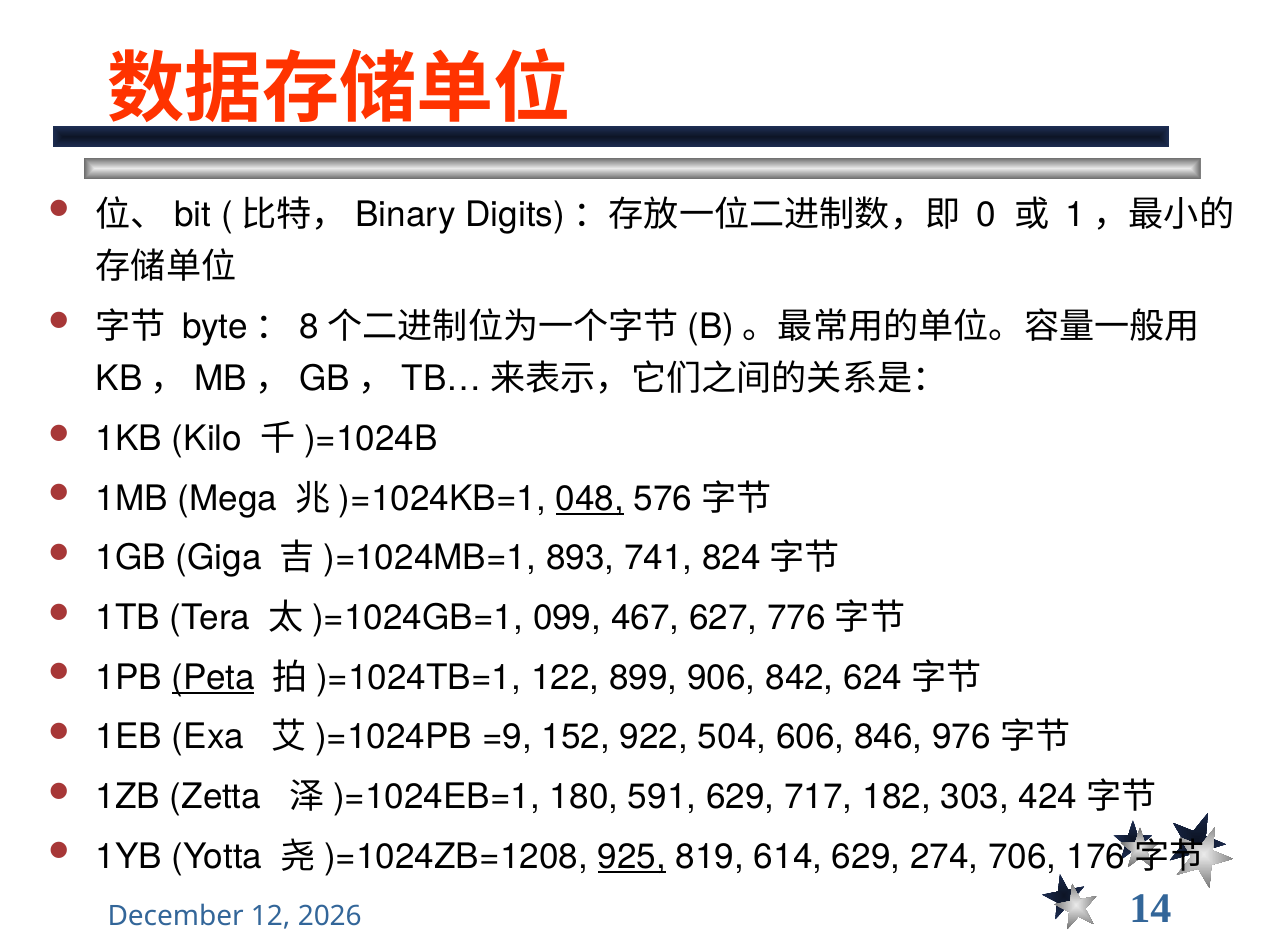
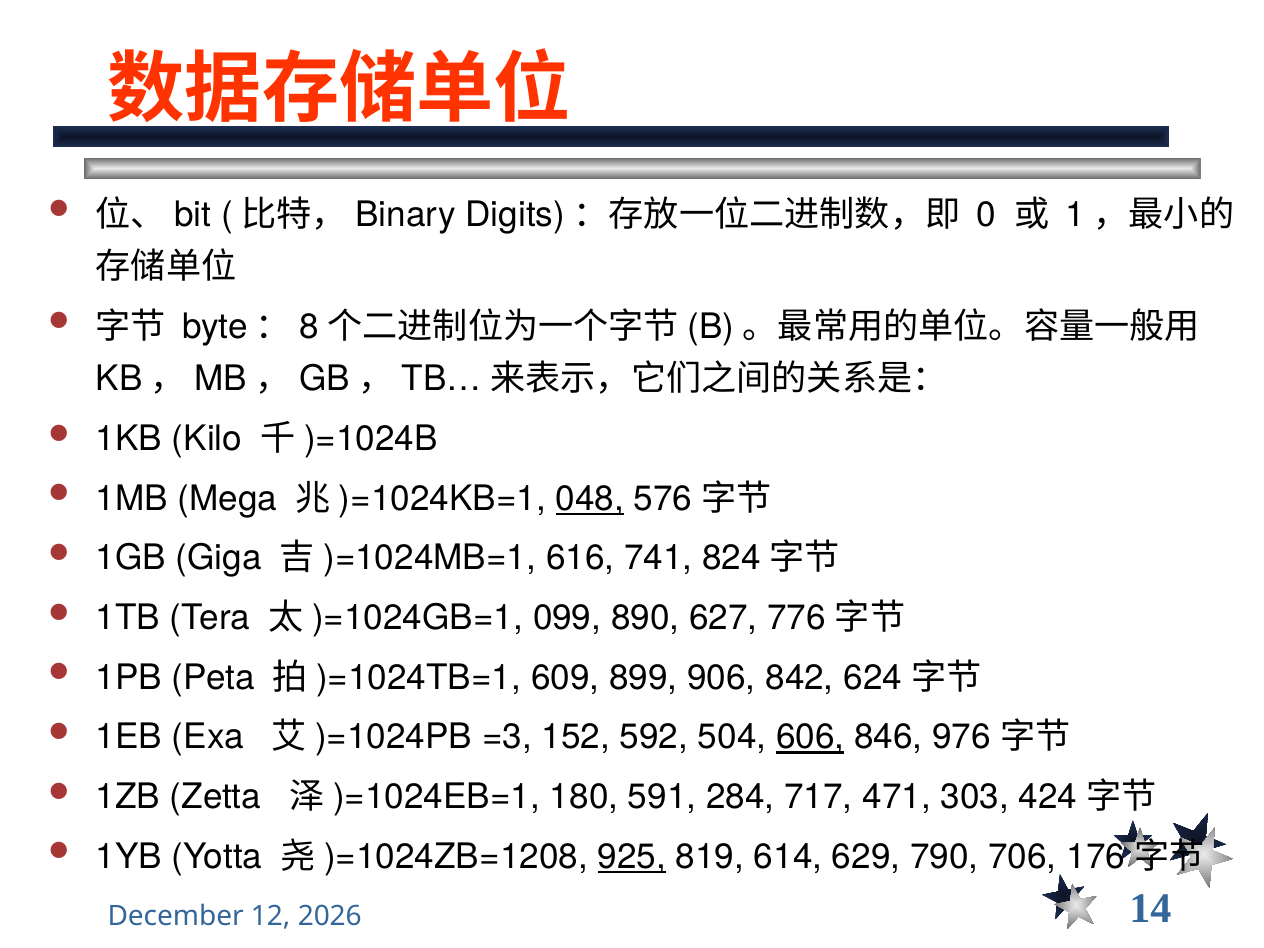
893: 893 -> 616 (580, 558)
467: 467 -> 890 (645, 618)
Peta underline: present -> none (213, 678)
122: 122 -> 609 (565, 678)
=9: =9 -> =3 (507, 737)
922: 922 -> 592 (654, 737)
606 underline: none -> present (810, 737)
591 629: 629 -> 284 (740, 797)
182: 182 -> 471 (897, 797)
274: 274 -> 790 (944, 857)
